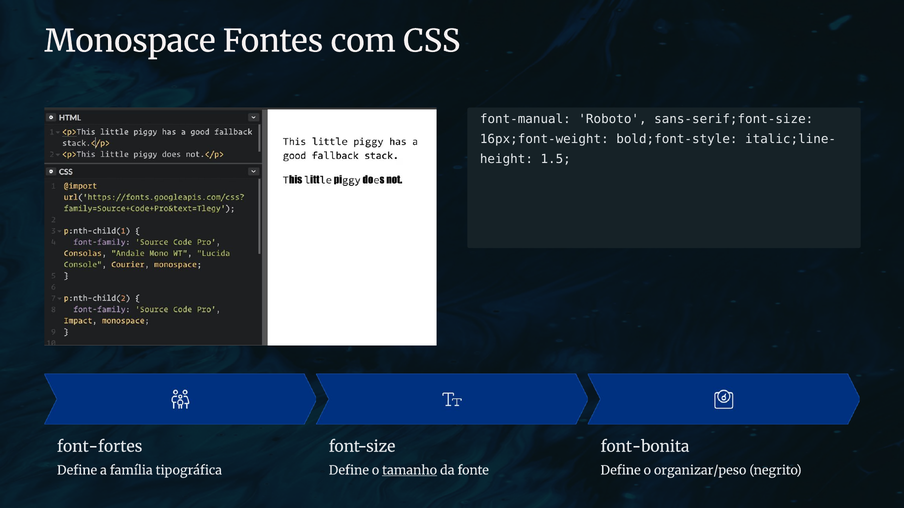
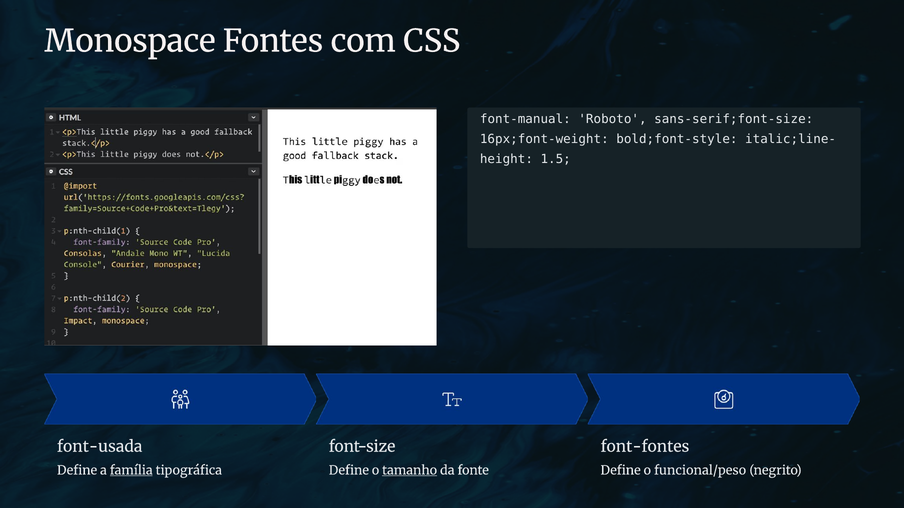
font-fortes: font-fortes -> font-usada (100, 447)
font-bonita: font-bonita -> font-fontes (645, 447)
família underline: none -> present (131, 471)
organizar/peso: organizar/peso -> funcional/peso (700, 471)
